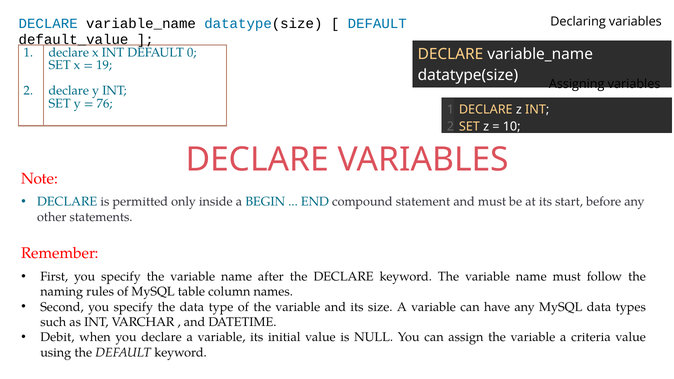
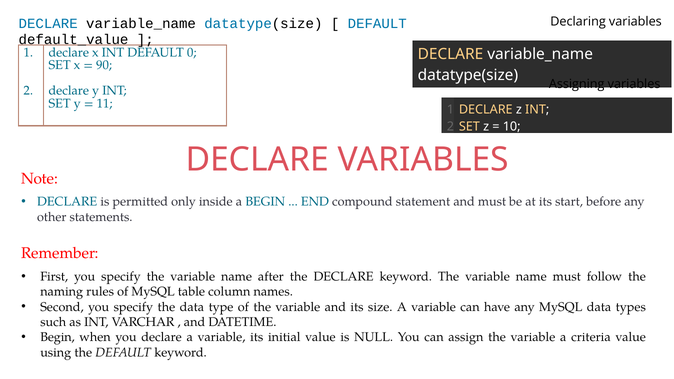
19: 19 -> 90 (104, 65)
76: 76 -> 11 (105, 103)
Debit: Debit -> Begin (57, 337)
